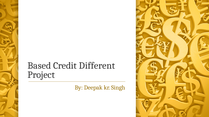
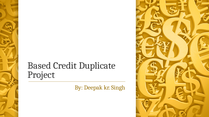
Different: Different -> Duplicate (97, 66)
